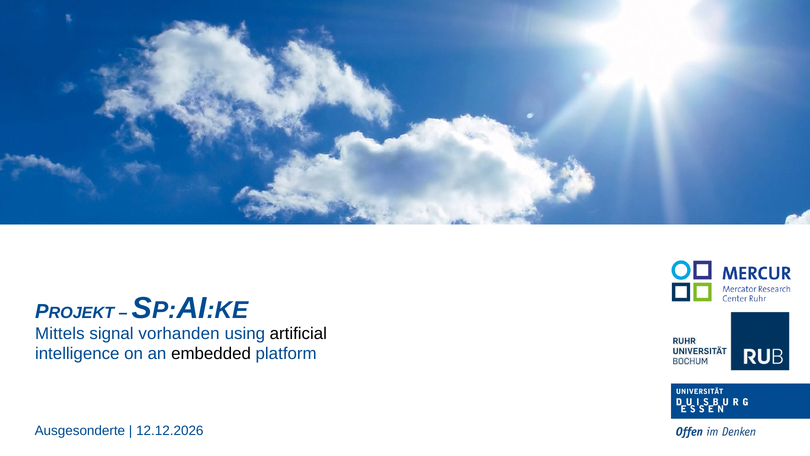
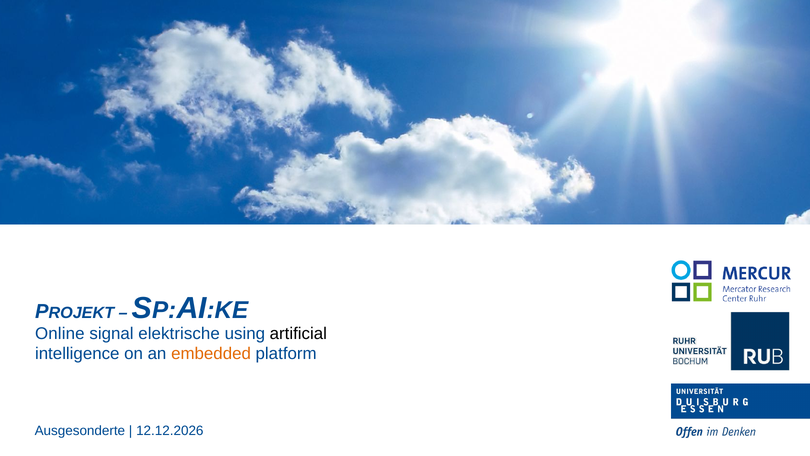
Mittels: Mittels -> Online (60, 333)
vorhanden: vorhanden -> elektrische (179, 333)
embedded colour: black -> orange (211, 354)
